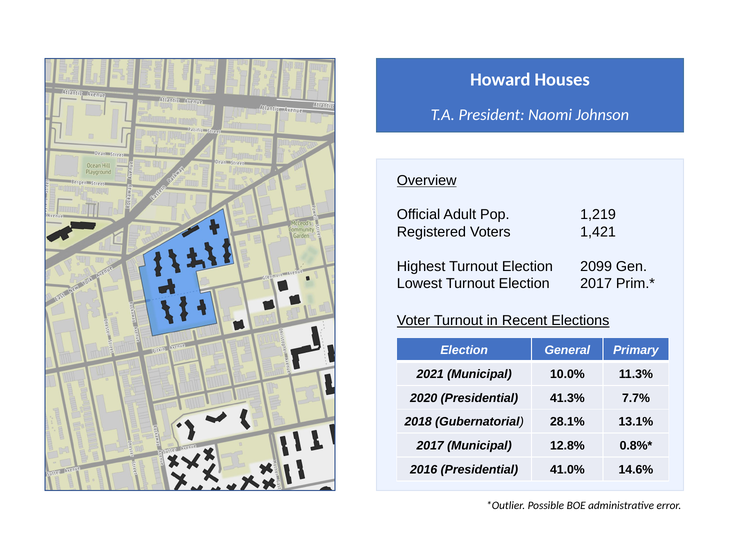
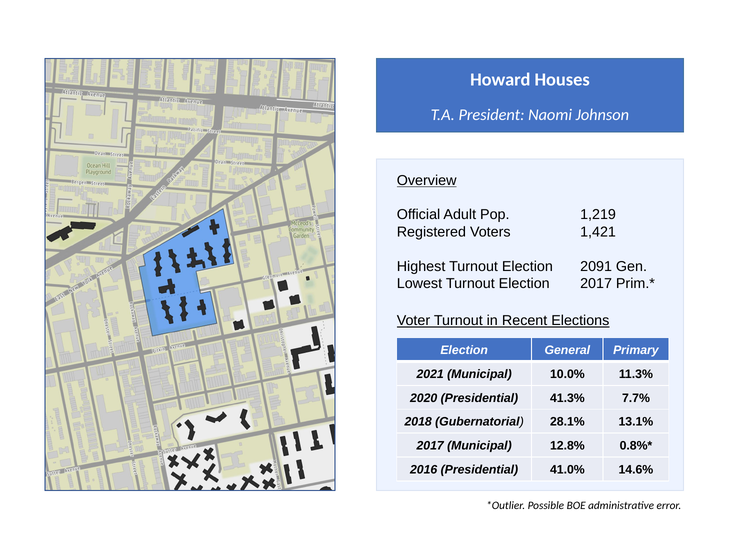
2099: 2099 -> 2091 (596, 266)
